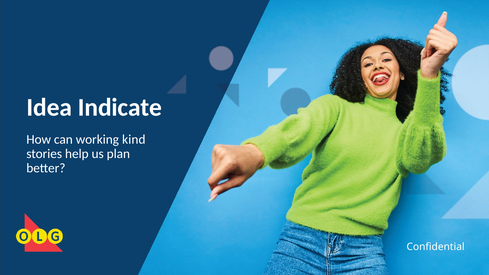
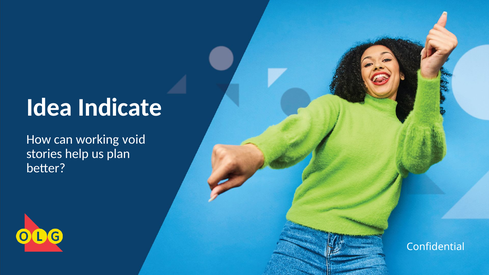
kind: kind -> void (134, 140)
